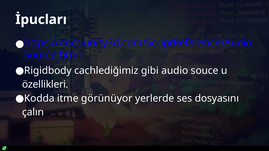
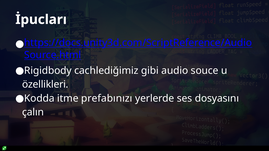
görünüyor: görünüyor -> prefabınızı (107, 98)
